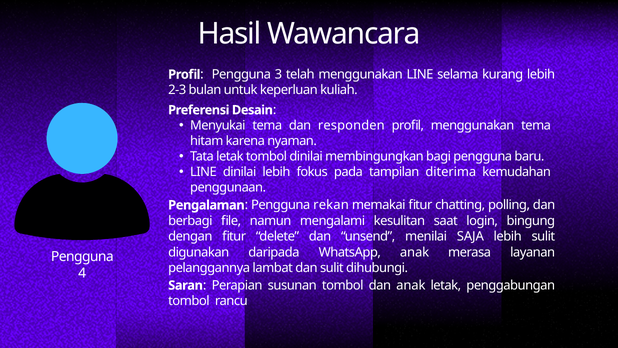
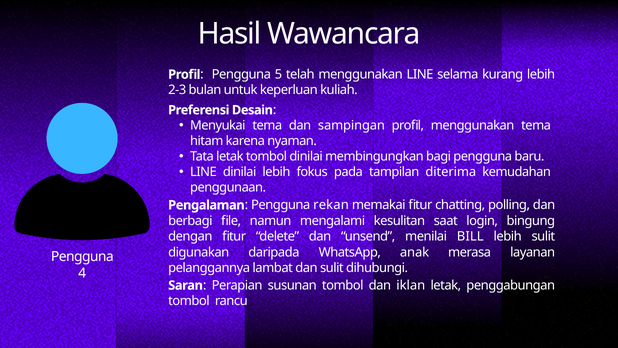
3: 3 -> 5 (278, 74)
responden: responden -> sampingan (351, 125)
SAJA: SAJA -> BILL (470, 236)
dan anak: anak -> iklan (411, 285)
